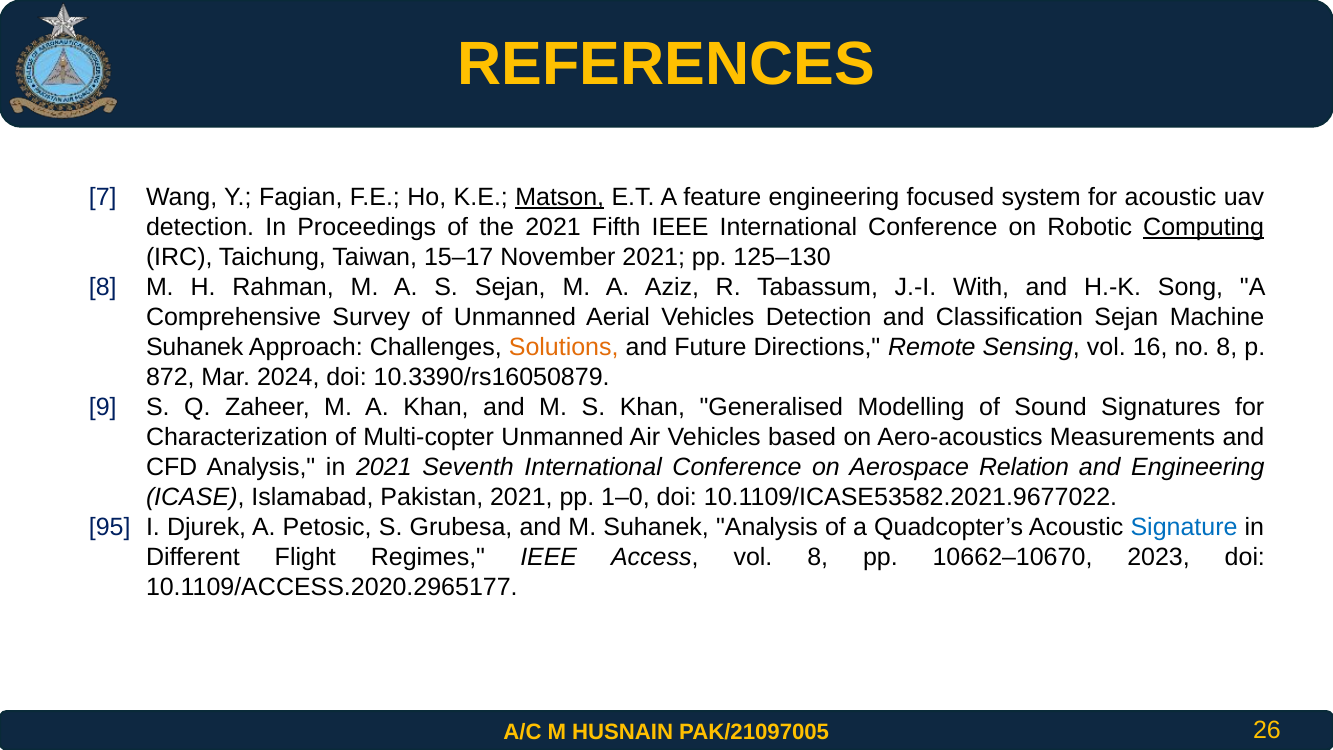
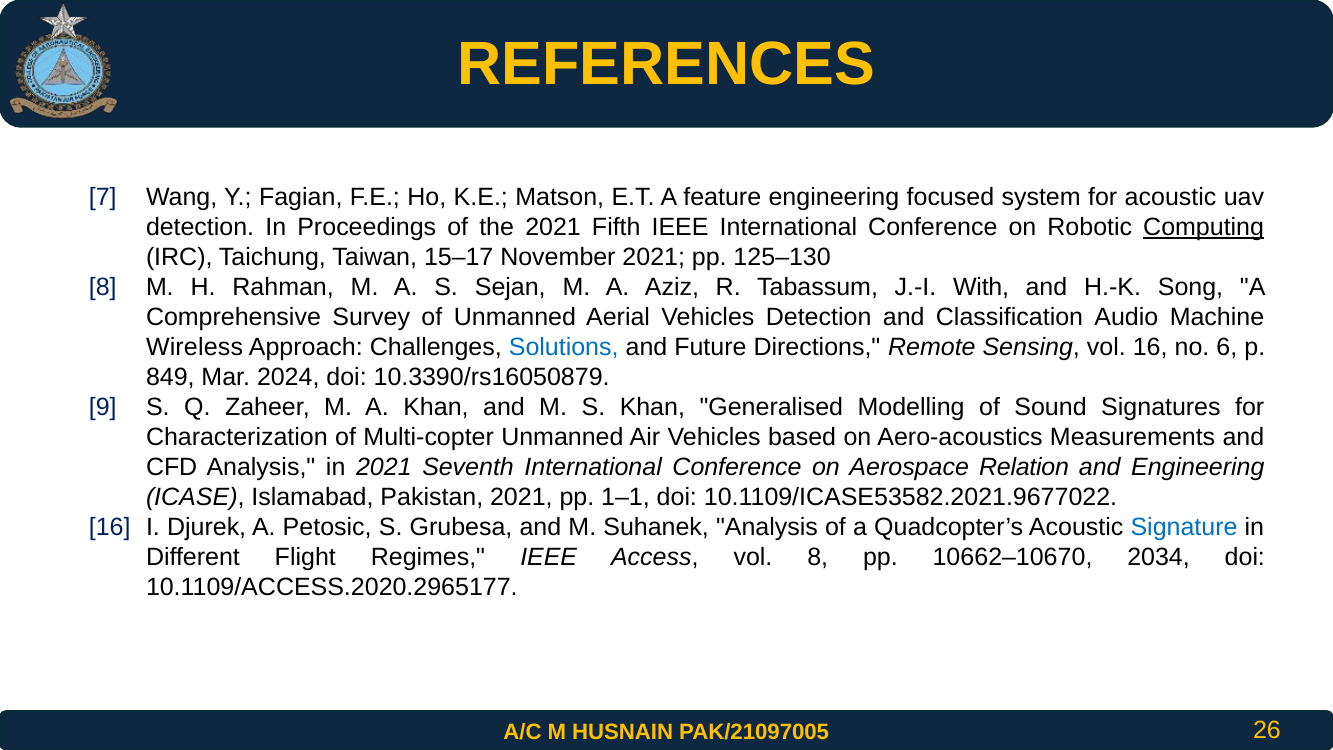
Matson underline: present -> none (560, 197)
Classification Sejan: Sejan -> Audio (1126, 317)
Suhanek: Suhanek -> Wireless (195, 347)
Solutions colour: orange -> blue (564, 347)
no 8: 8 -> 6 (1227, 347)
872: 872 -> 849 (170, 377)
1–0: 1–0 -> 1–1 (625, 497)
95: 95 -> 16 (110, 527)
2023: 2023 -> 2034 (1159, 557)
